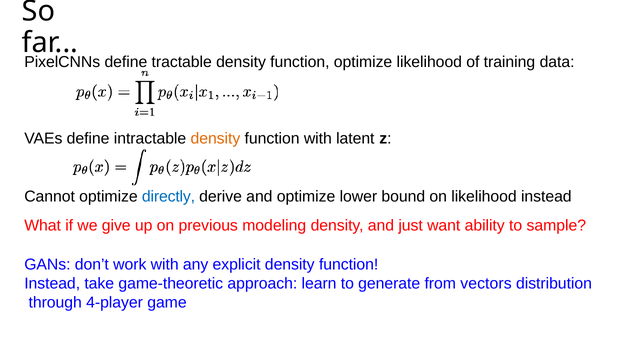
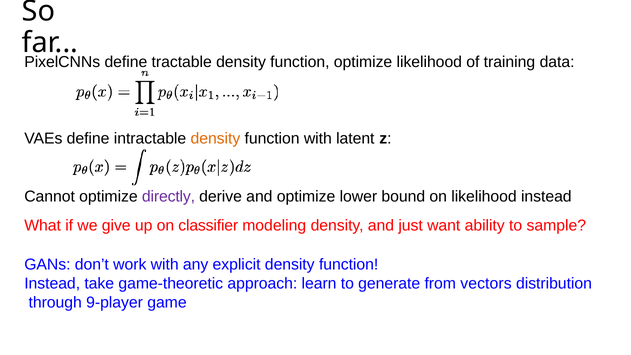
directly colour: blue -> purple (169, 196)
previous: previous -> classifier (208, 225)
4-player: 4-player -> 9-player (115, 302)
